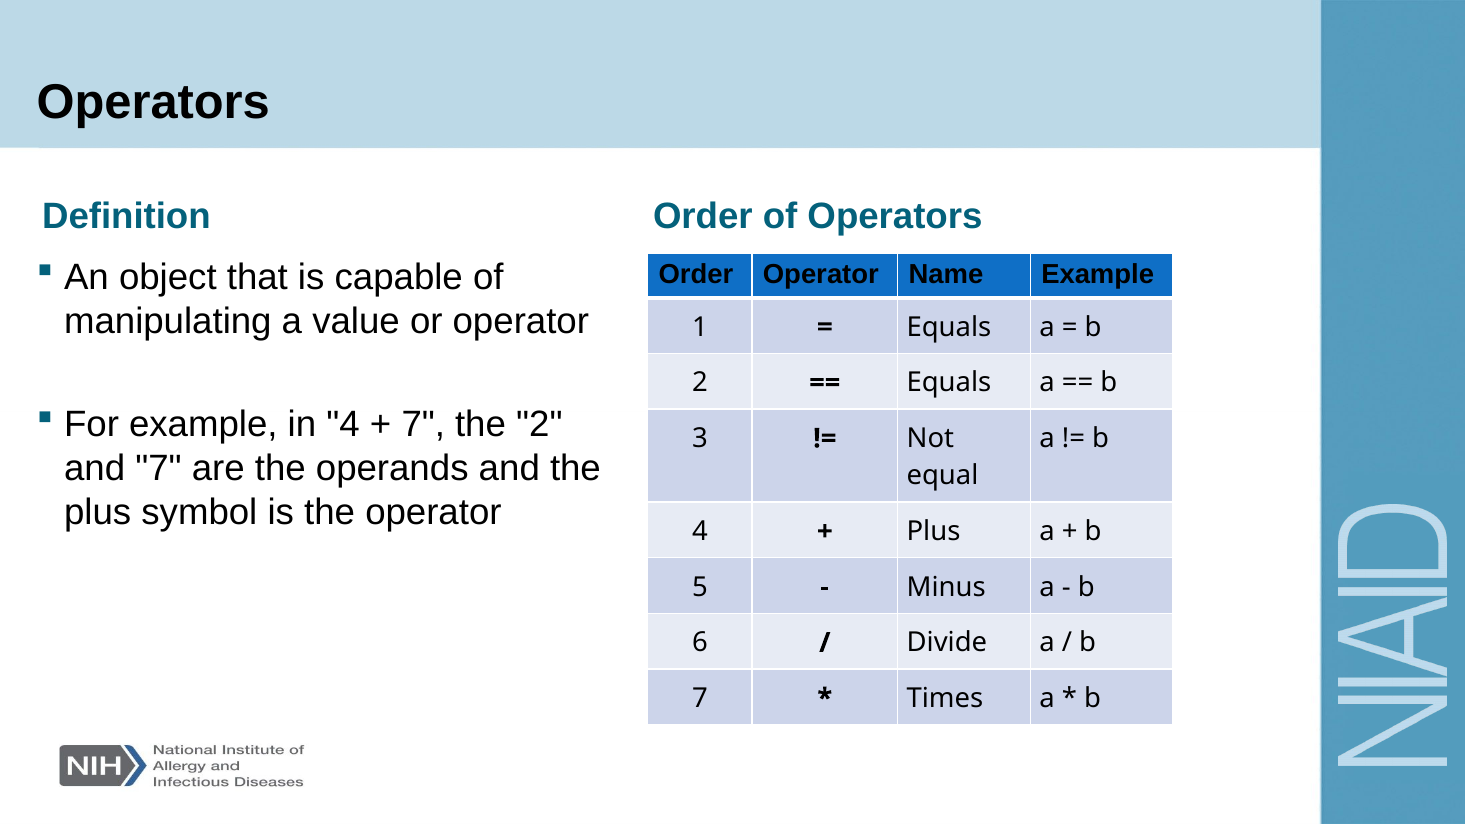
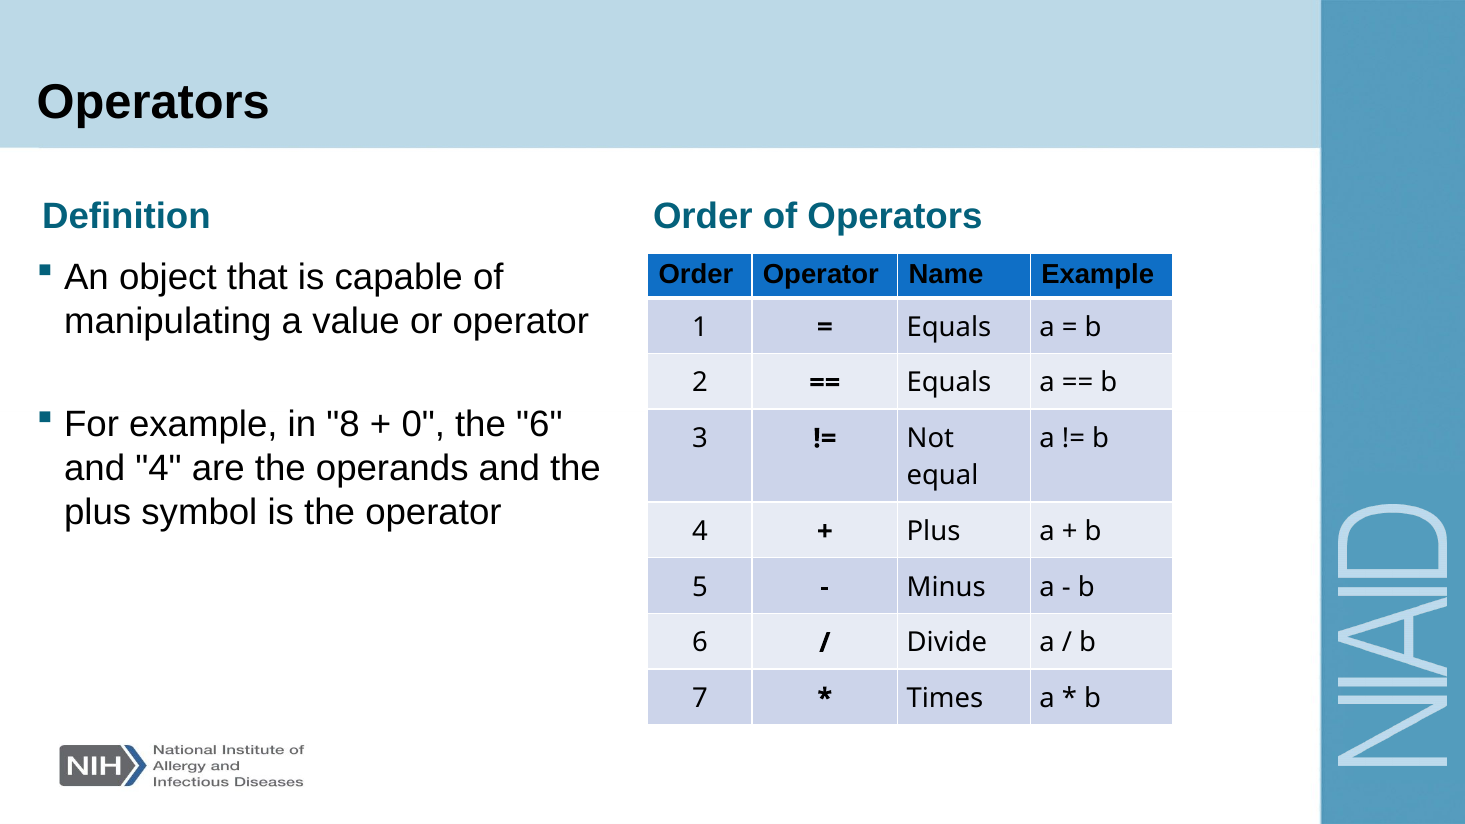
in 4: 4 -> 8 (343, 424)
7: 7 -> 0 (423, 424)
the 2: 2 -> 6 (539, 424)
and 7: 7 -> 4 (158, 468)
